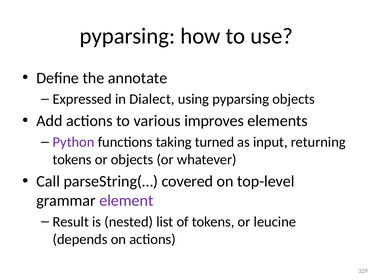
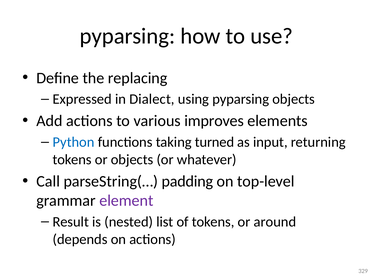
annotate: annotate -> replacing (138, 78)
Python colour: purple -> blue (74, 142)
covered: covered -> padding (187, 181)
leucine: leucine -> around (275, 222)
